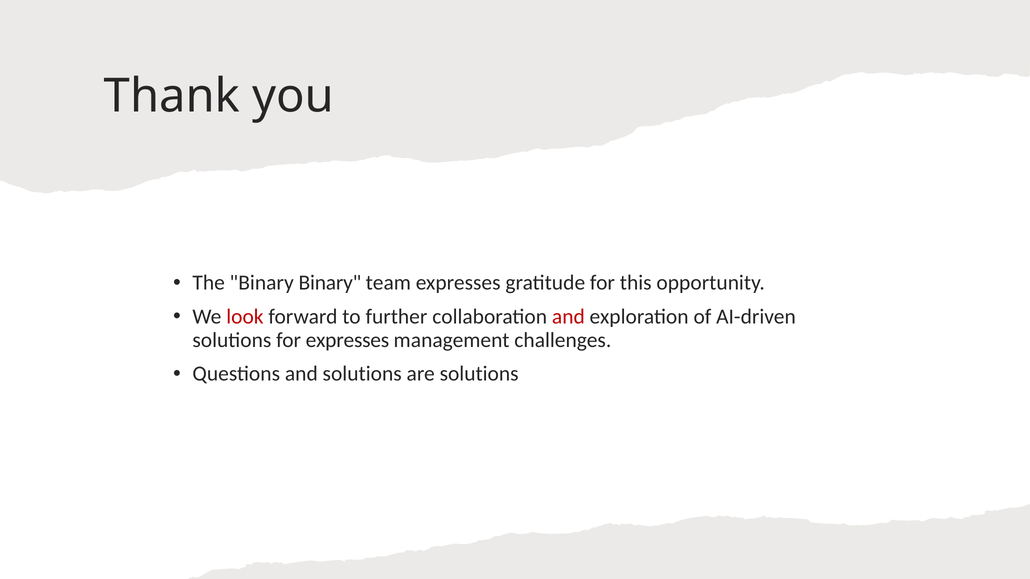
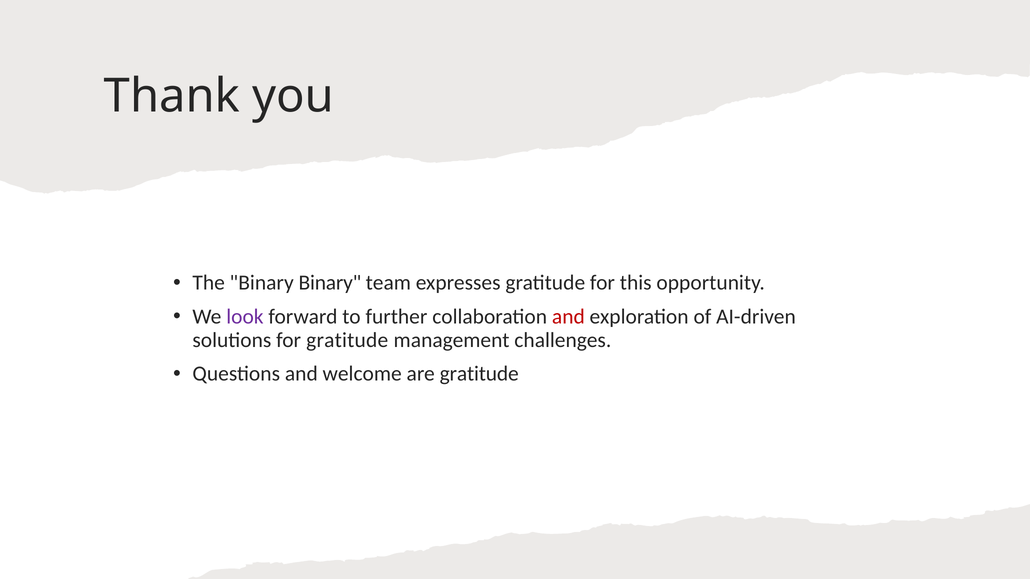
look colour: red -> purple (245, 317)
for expresses: expresses -> gratitude (347, 340)
and solutions: solutions -> welcome (362, 374)
are solutions: solutions -> gratitude (479, 374)
